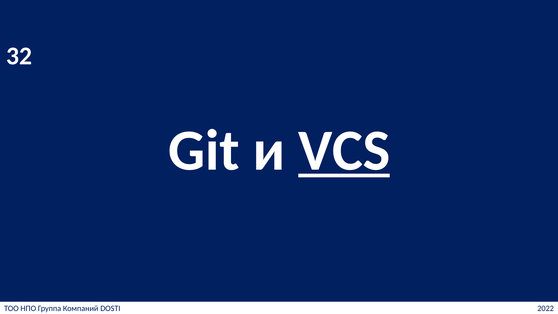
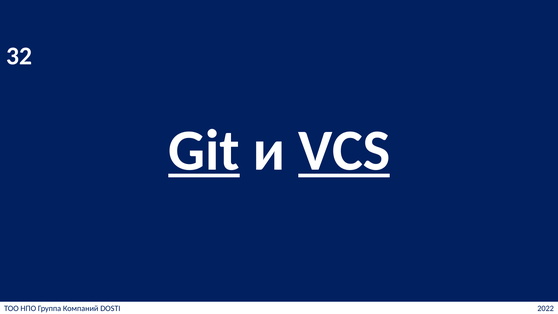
Git underline: none -> present (204, 150)
